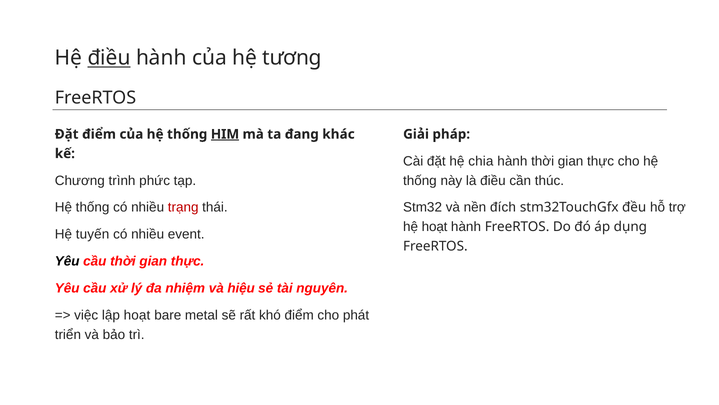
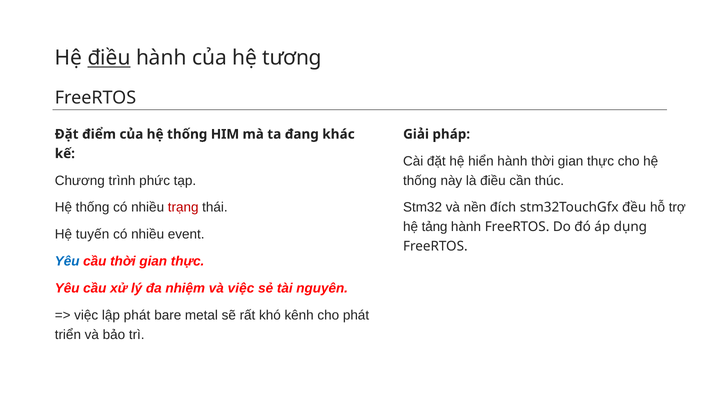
HIM underline: present -> none (225, 134)
chia: chia -> hiển (481, 161)
hệ hoạt: hoạt -> tảng (435, 227)
Yêu colour: black -> blue (67, 261)
và hiệu: hiệu -> việc (241, 288)
lập hoạt: hoạt -> phát (137, 315)
khó điểm: điểm -> kênh (299, 315)
